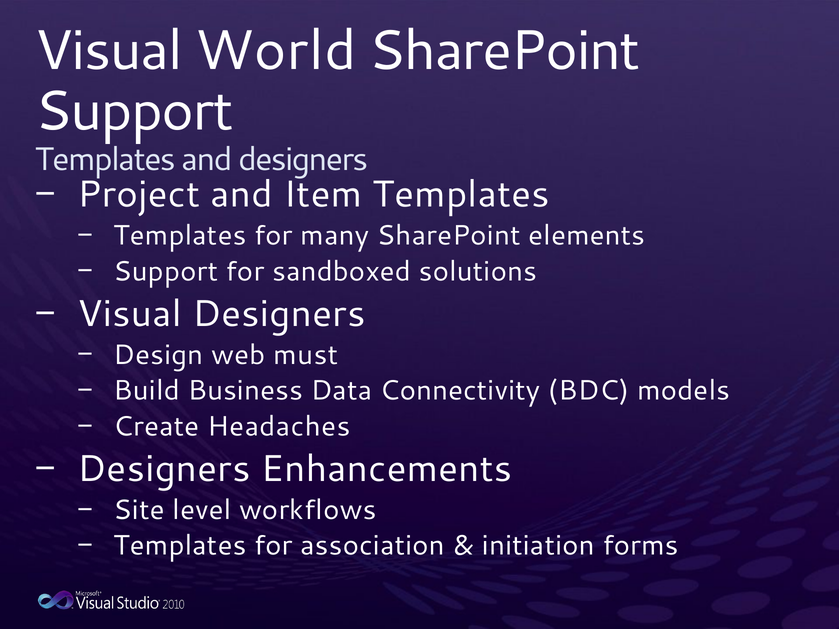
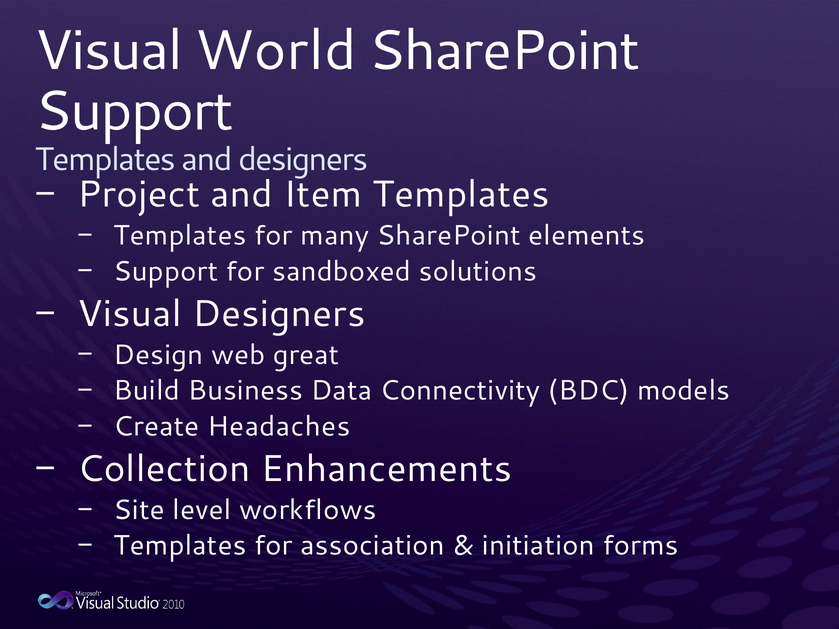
must: must -> great (306, 355)
Designers: Designers -> Collection (164, 469)
